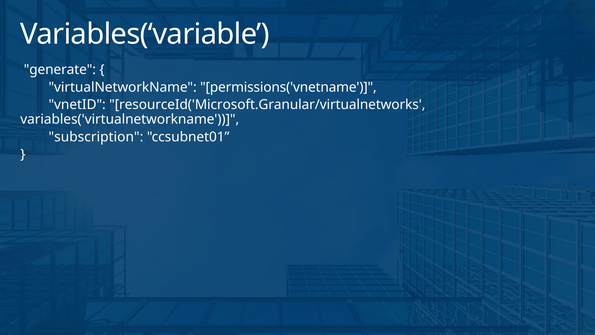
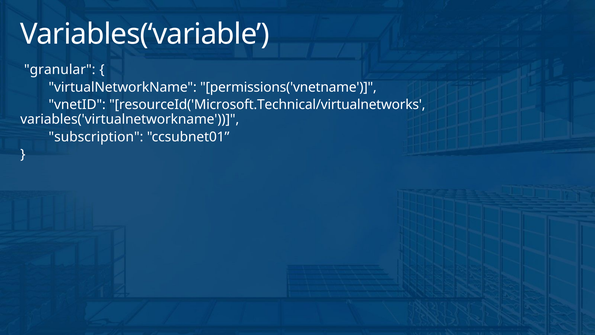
generate: generate -> granular (60, 70)
resourceId('Microsoft.Granular/virtualnetworks: resourceId('Microsoft.Granular/virtualnetworks -> resourceId('Microsoft.Technical/virtualnetworks (267, 105)
